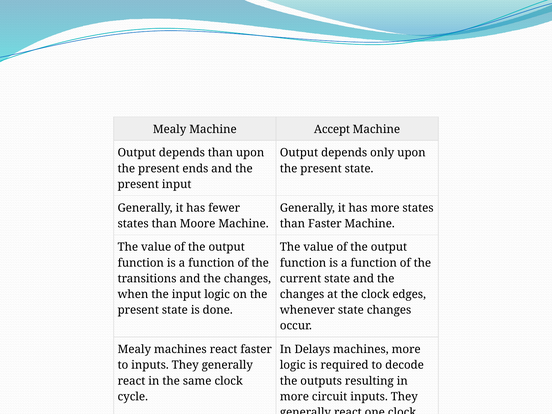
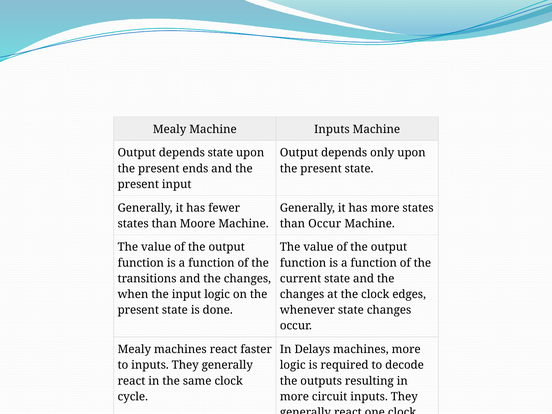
Machine Accept: Accept -> Inputs (332, 129)
depends than: than -> state (220, 153)
than Faster: Faster -> Occur (325, 224)
